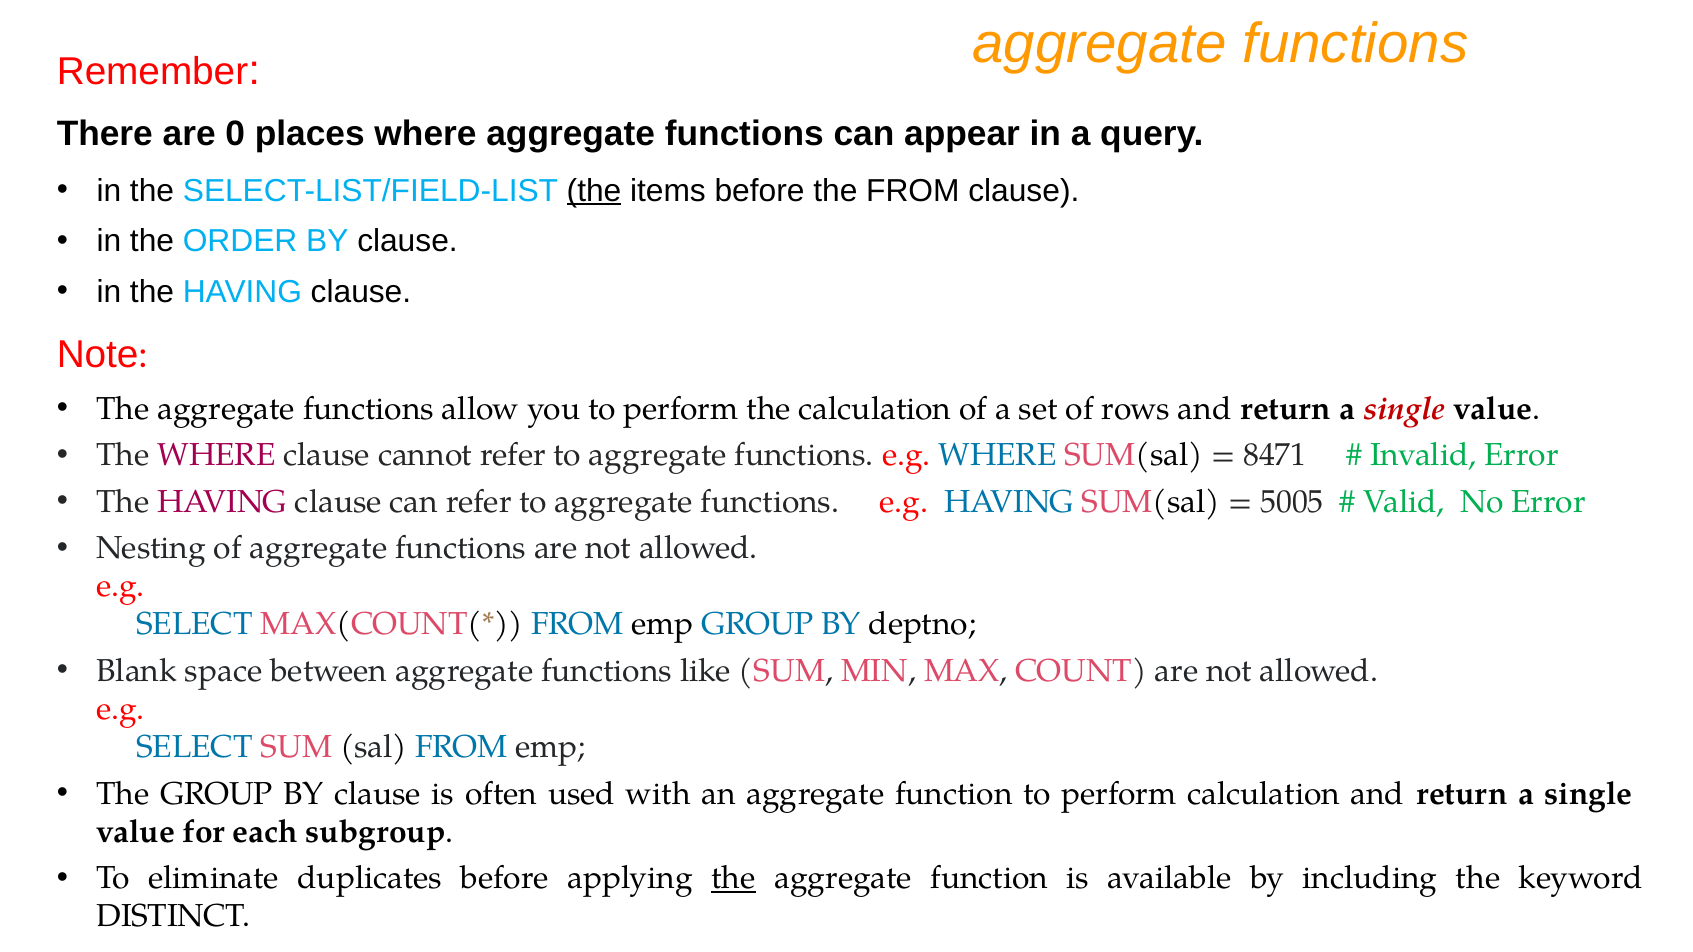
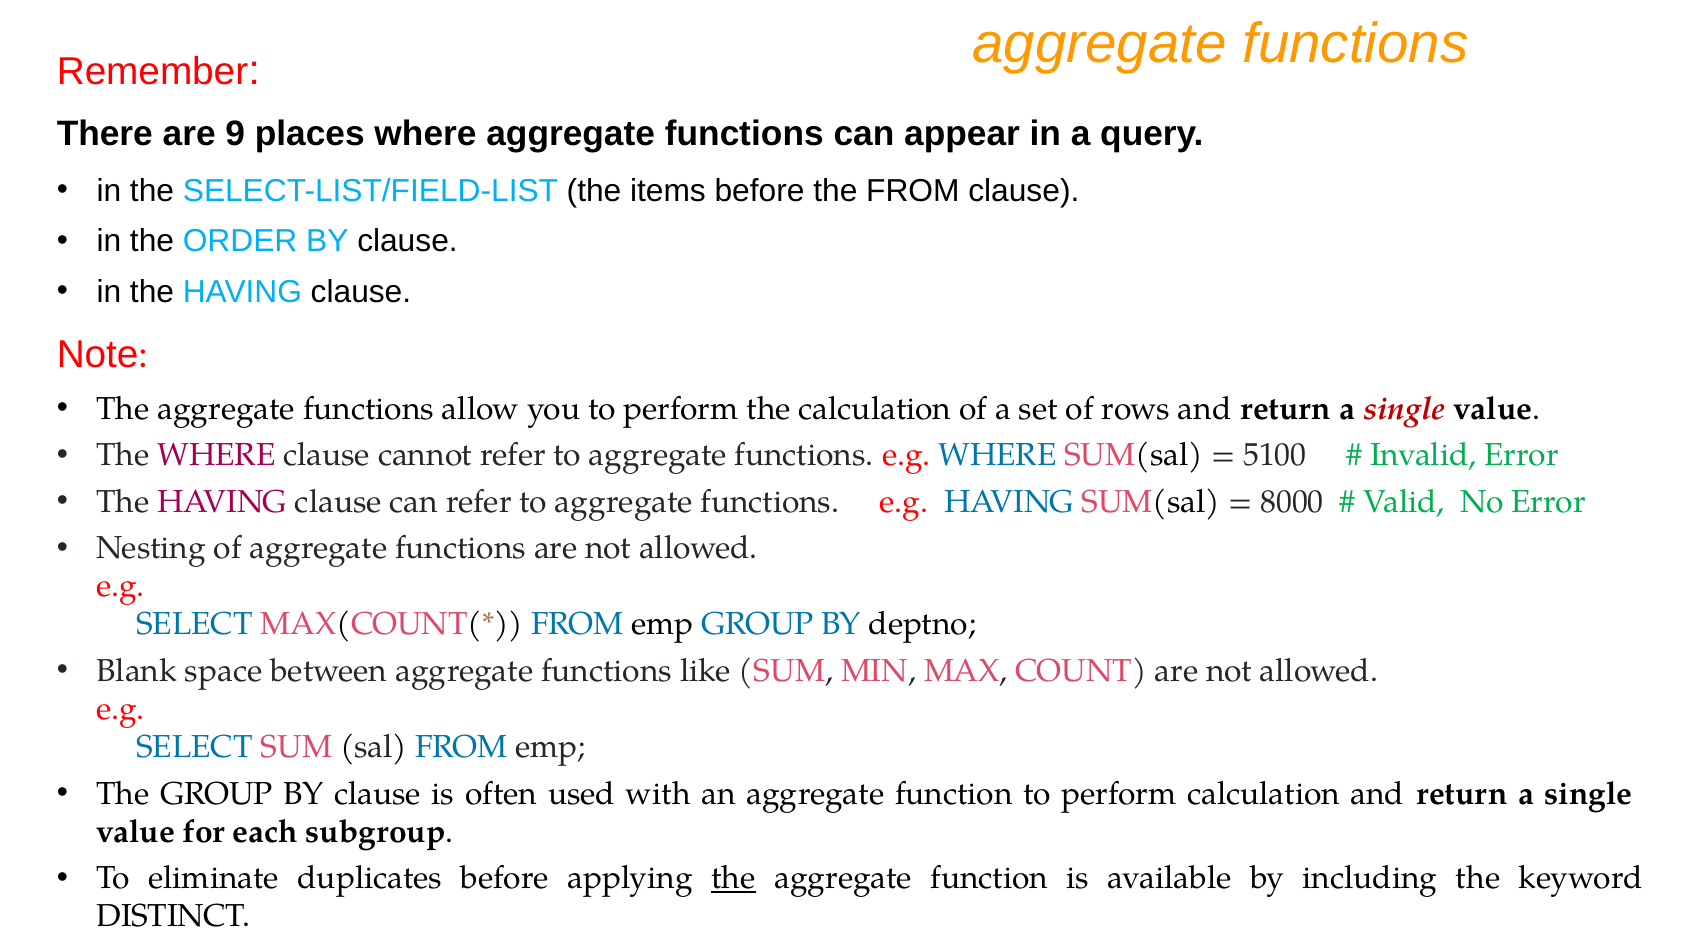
0: 0 -> 9 (235, 134)
the underline: present -> none (594, 191)
8471: 8471 -> 5100 (1275, 455)
5005: 5005 -> 8000 (1292, 502)
